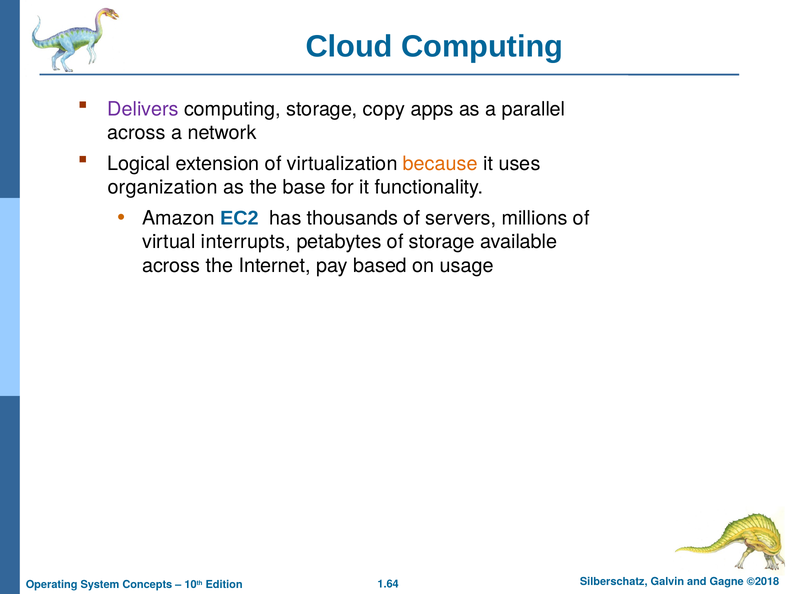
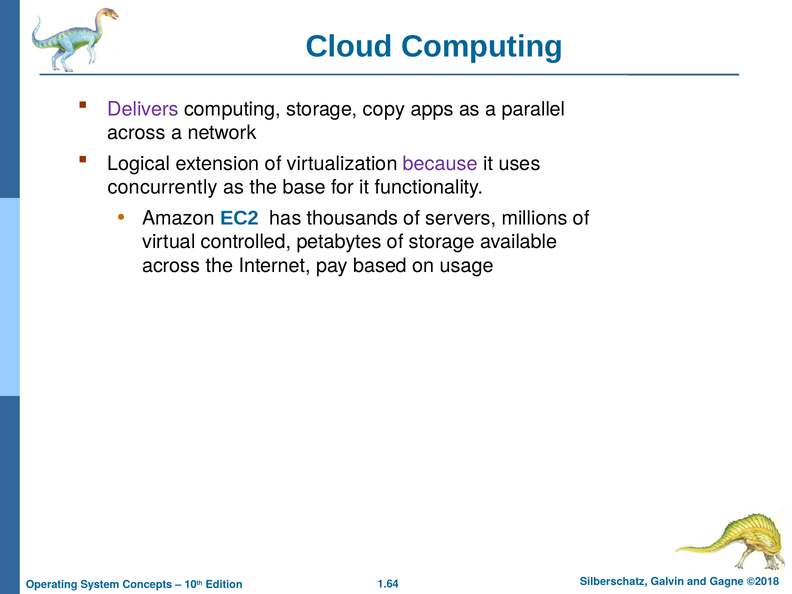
because colour: orange -> purple (440, 164)
organization: organization -> concurrently (163, 187)
interrupts: interrupts -> controlled (246, 242)
